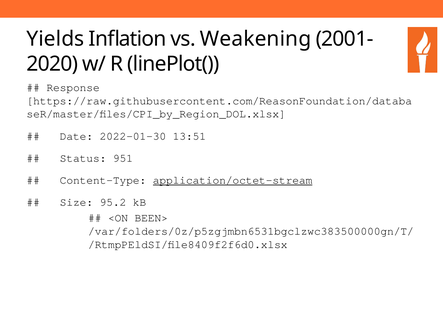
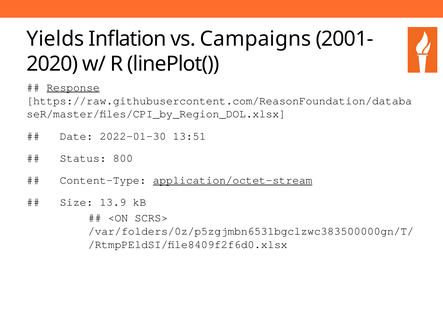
Weakening: Weakening -> Campaigns (256, 39)
Response underline: none -> present (73, 87)
951: 951 -> 800 (123, 158)
95.2: 95.2 -> 13.9 (113, 202)
BEEN>: BEEN> -> SCRS> (151, 217)
